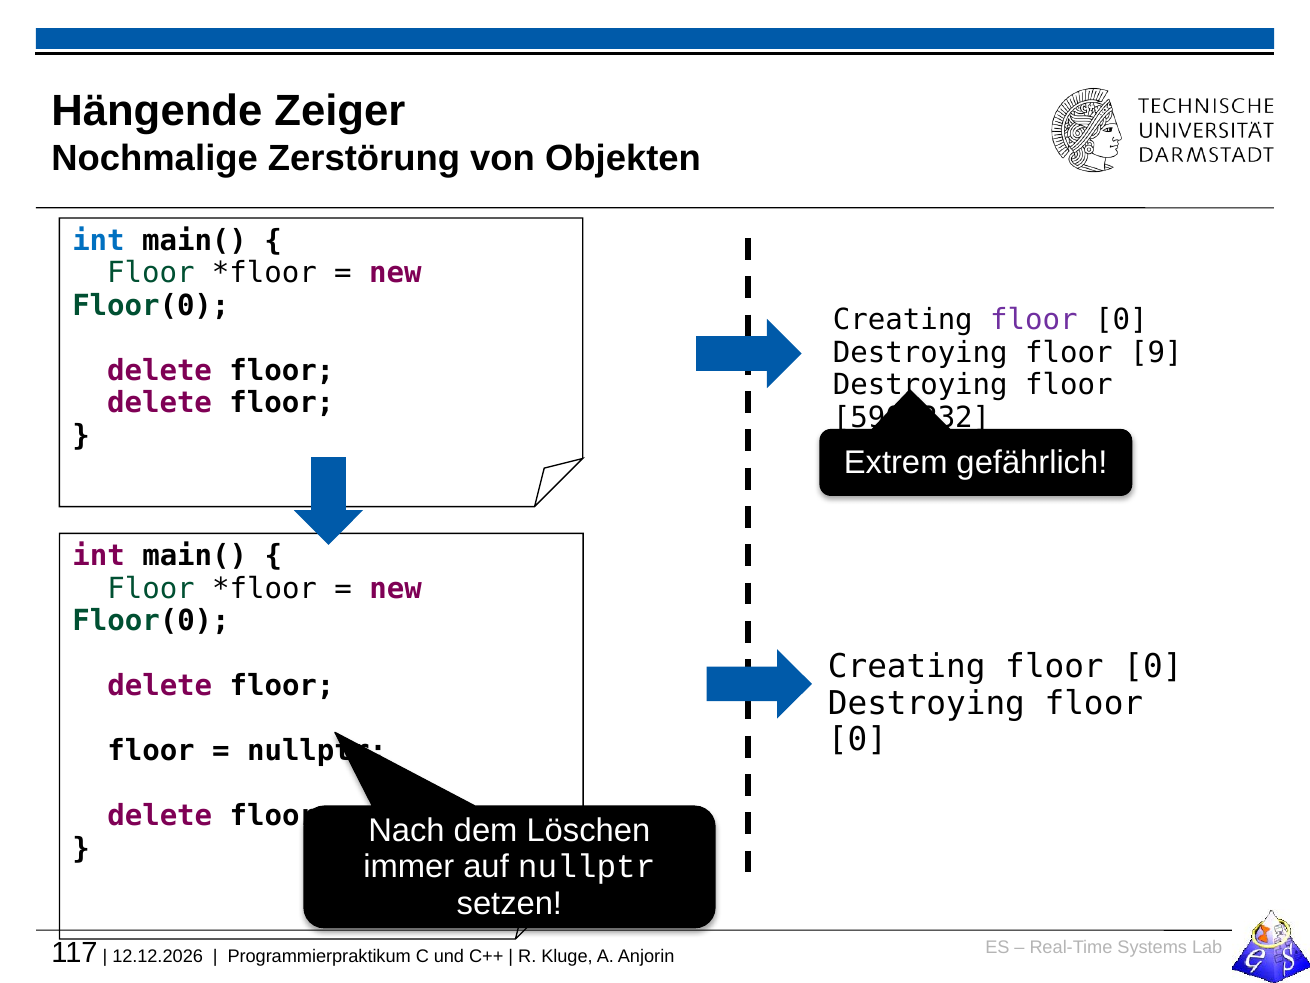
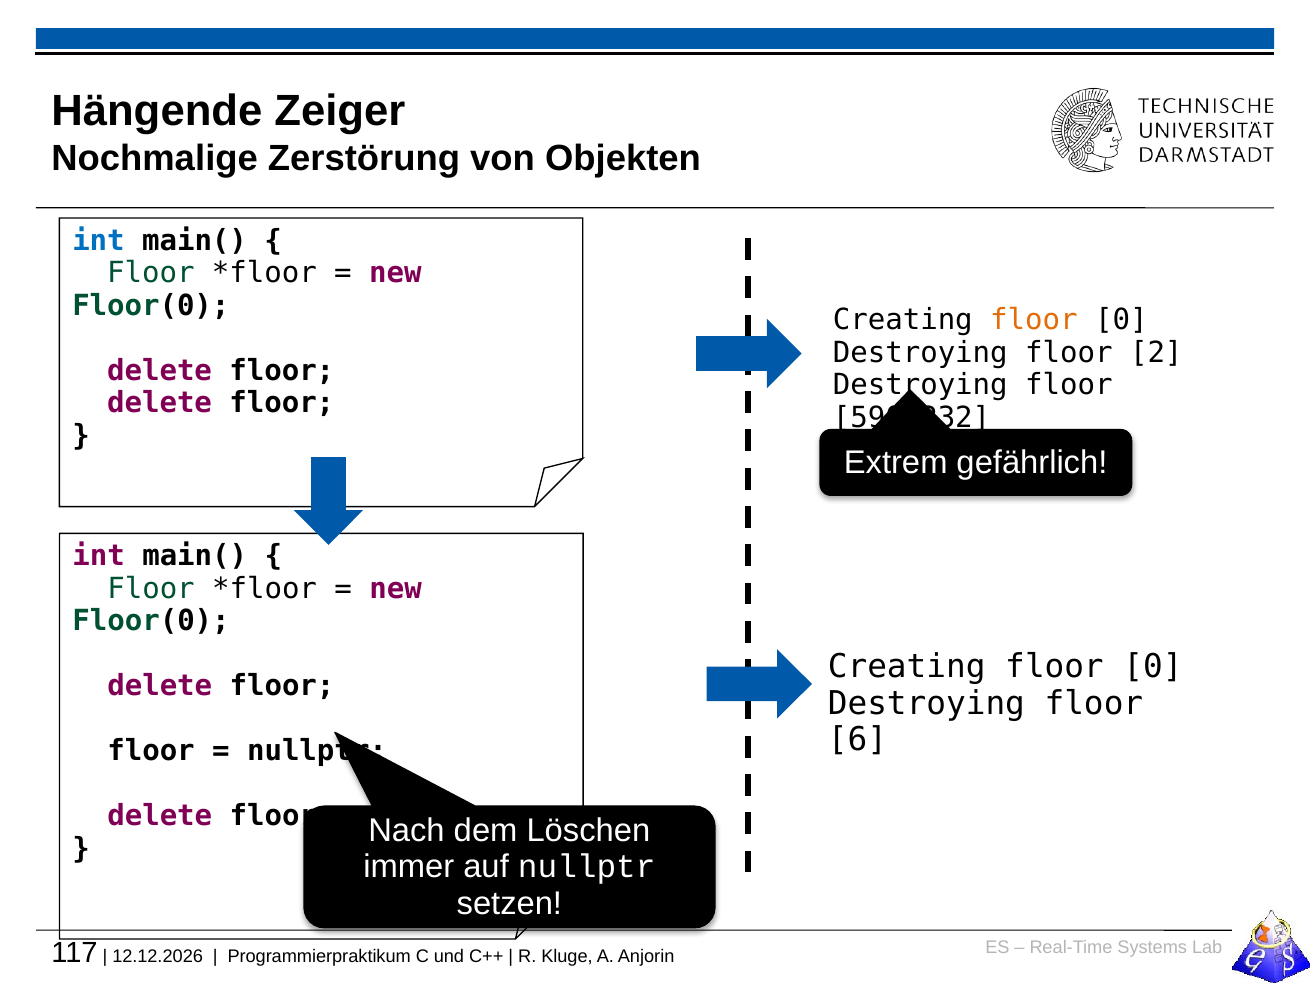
floor colour: purple -> orange (1034, 320)
9: 9 -> 2 (1156, 352)
0: 0 -> 6 (858, 740)
